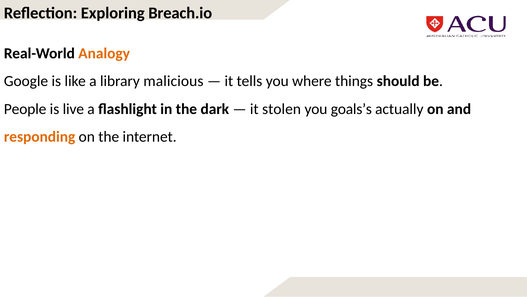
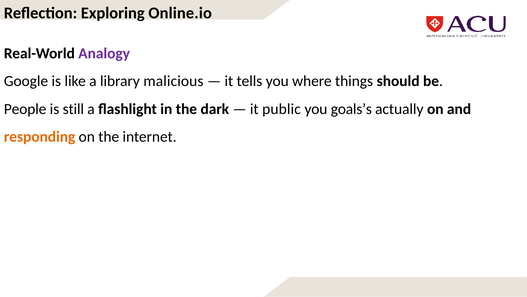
Breach.io: Breach.io -> Online.io (180, 13)
Analogy colour: orange -> purple (104, 53)
live: live -> still (73, 109)
stolen: stolen -> public (281, 109)
